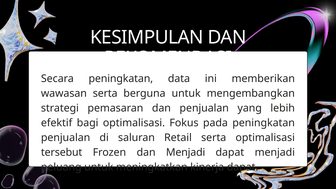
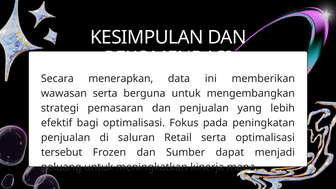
Secara peningkatan: peningkatan -> menerapkan (121, 79)
dan Menjadi: Menjadi -> Sumber (186, 152)
kinerja dapat: dapat -> mana (243, 167)
